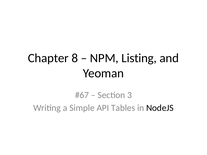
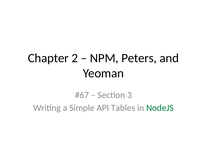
8: 8 -> 2 (75, 58)
Listing: Listing -> Peters (139, 58)
NodeJS colour: black -> green (160, 108)
